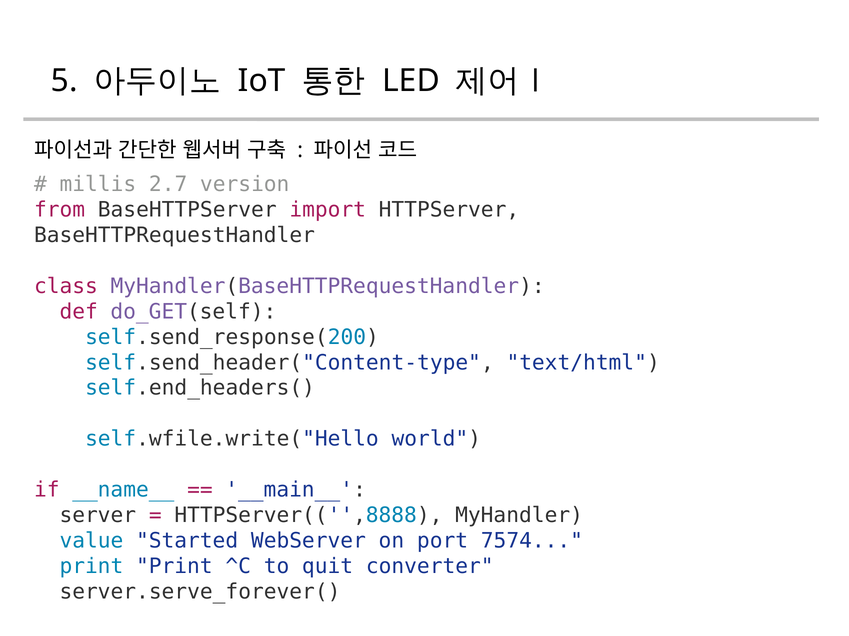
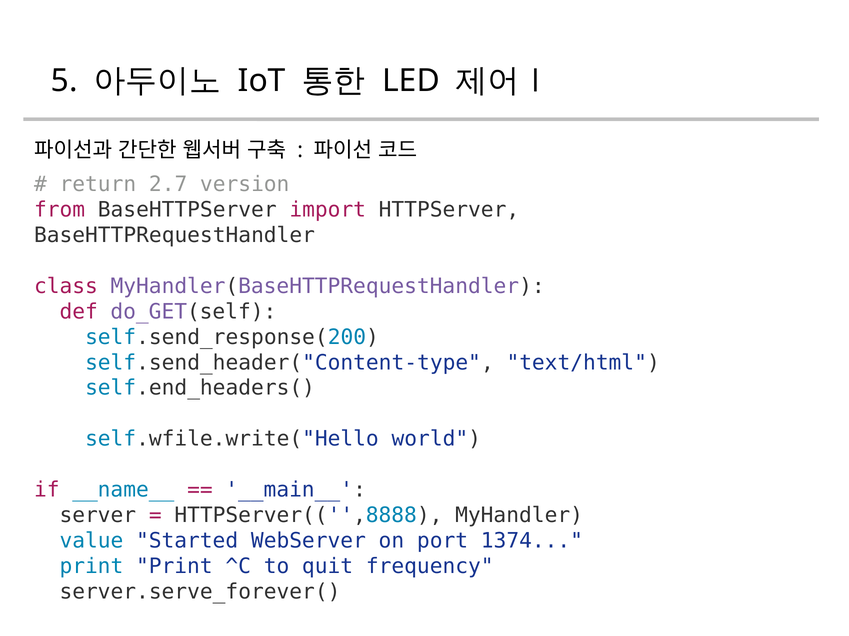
millis: millis -> return (98, 185)
7574: 7574 -> 1374 (532, 541)
converter: converter -> frequency (430, 567)
